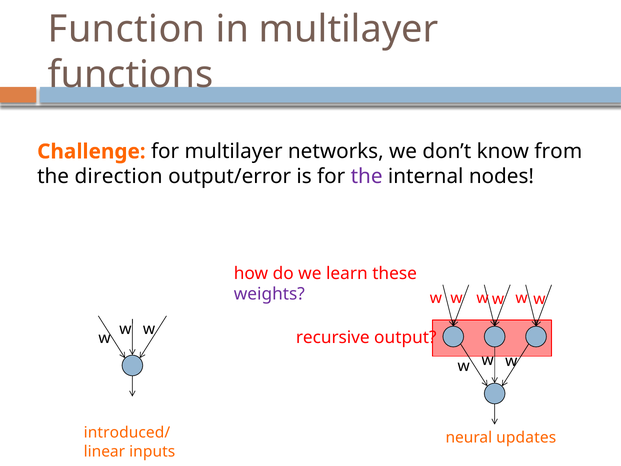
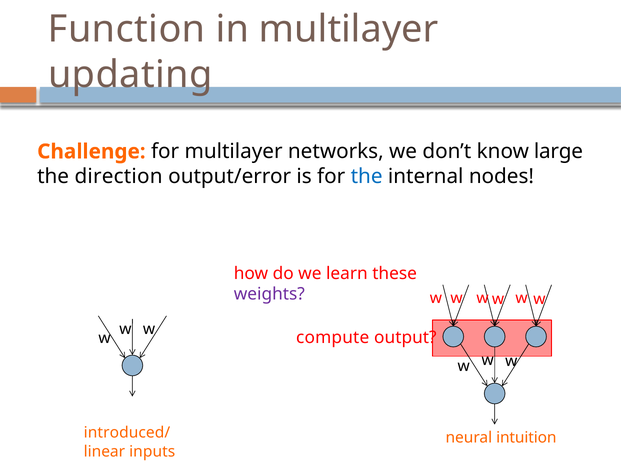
functions: functions -> updating (130, 75)
from: from -> large (558, 151)
the colour: purple -> blue (367, 176)
recursive: recursive -> compute (333, 337)
updates: updates -> intuition (526, 437)
